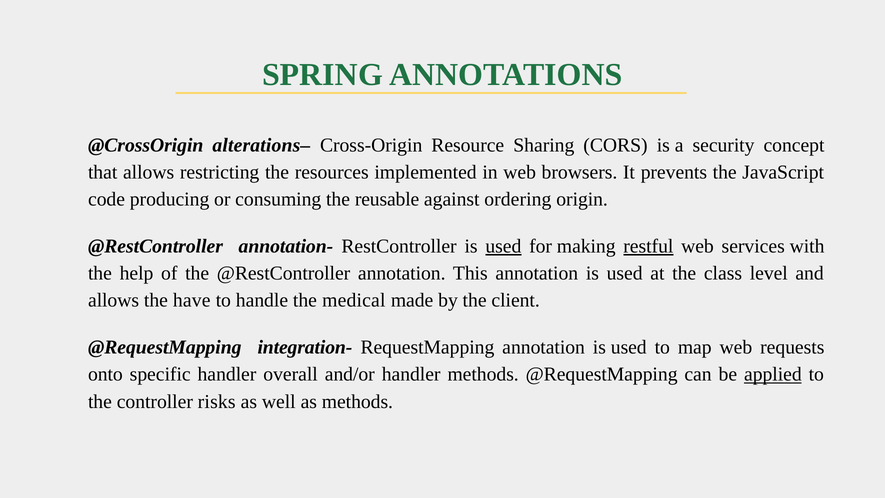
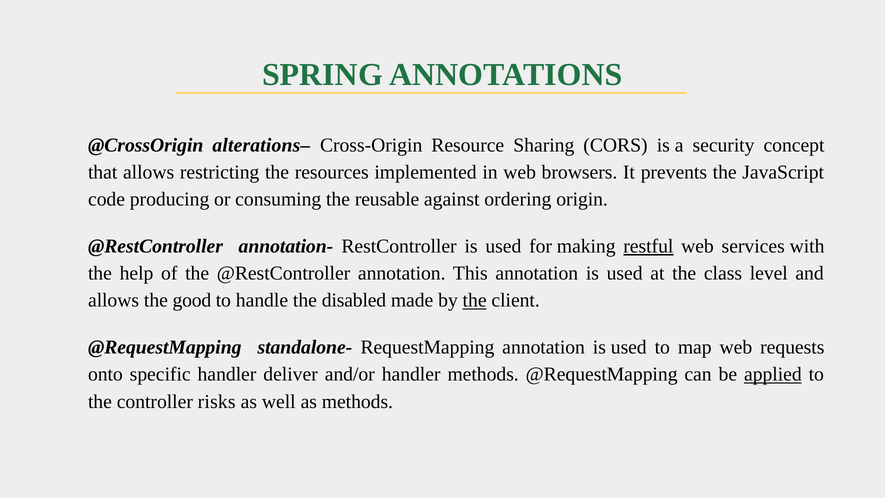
used underline: present -> none (503, 246)
have: have -> good (192, 300)
medical: medical -> disabled (354, 300)
the underline: none -> present (475, 300)
integration-: integration- -> standalone- (305, 347)
overall: overall -> deliver (291, 374)
